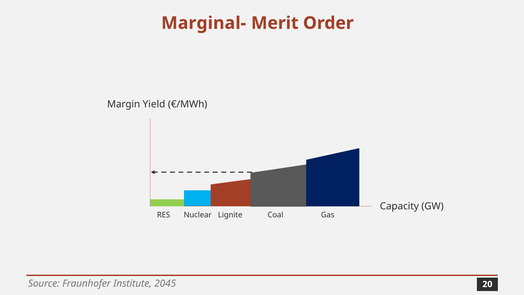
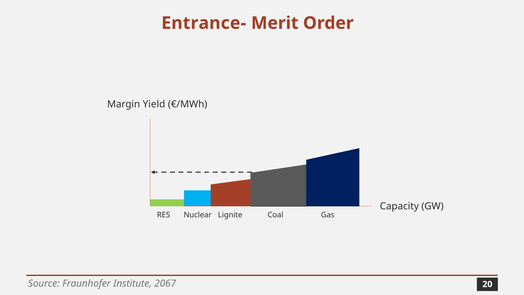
Marginal-: Marginal- -> Entrance- (204, 23)
2045: 2045 -> 2067 (165, 283)
